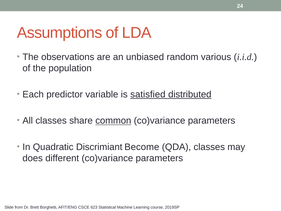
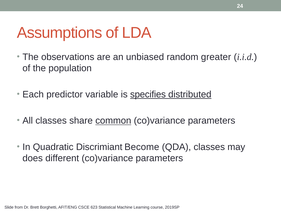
various: various -> greater (216, 57)
satisfied: satisfied -> specifies (148, 94)
